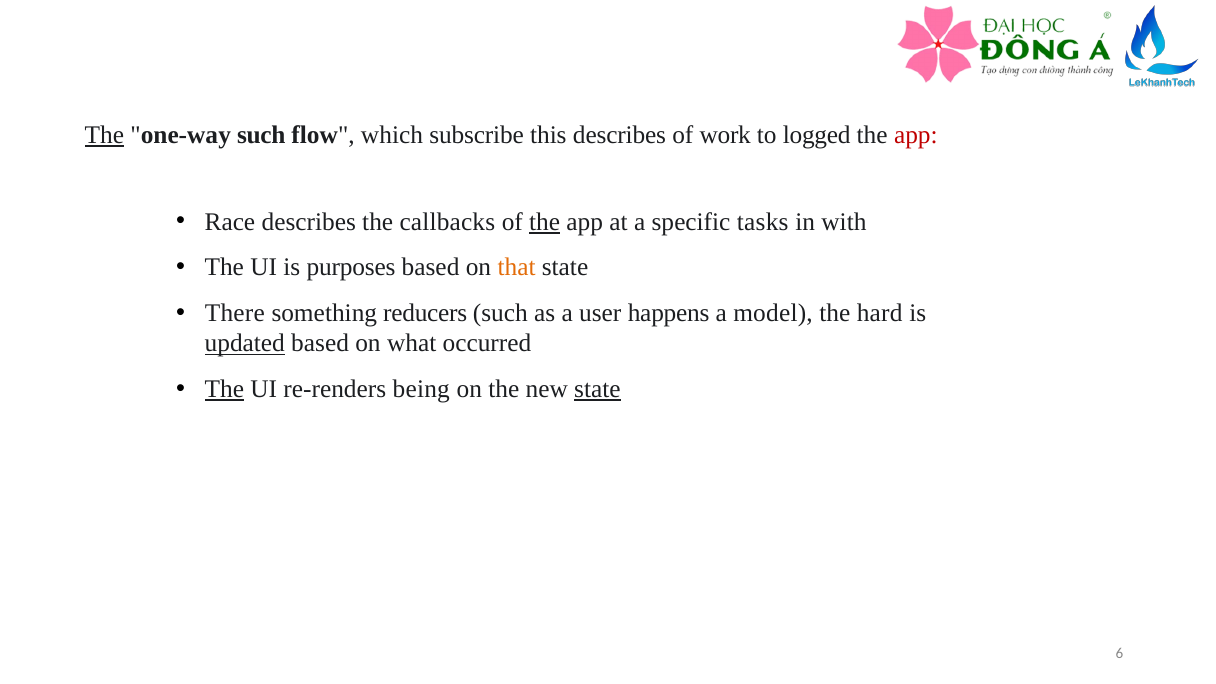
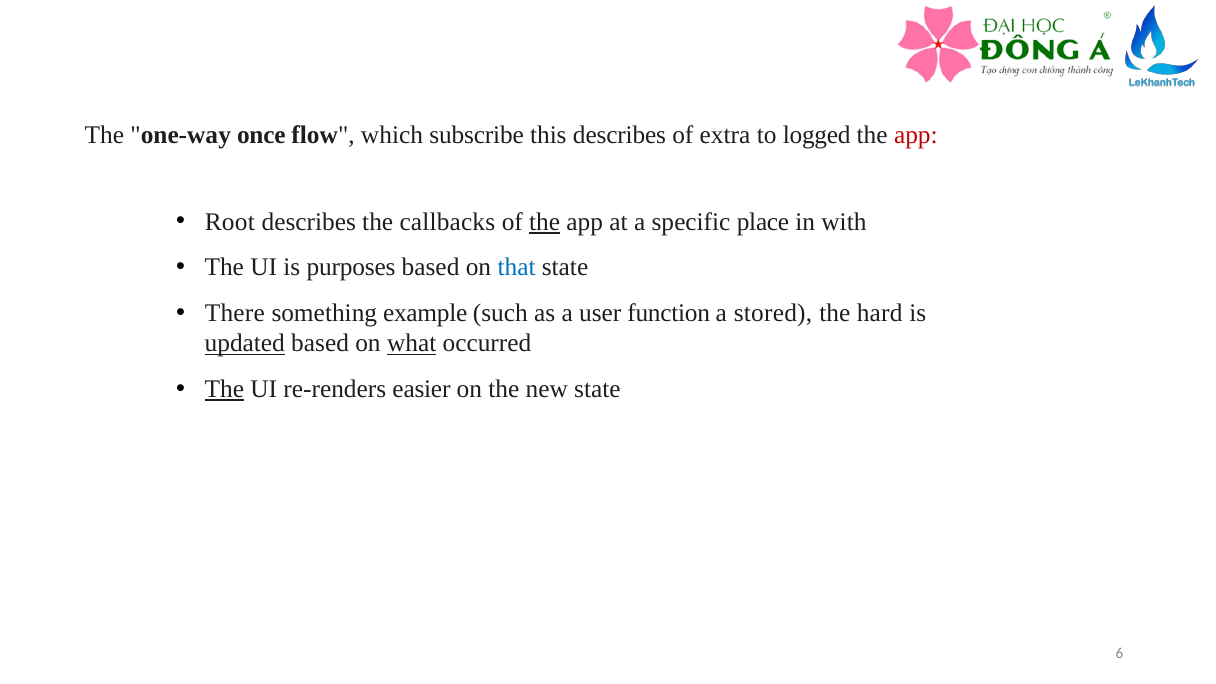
The underline: present -> none (104, 135)
one-way such: such -> once (261, 135)
work: work -> extra (725, 135)
Race: Race -> Root (230, 222)
tasks: tasks -> place (763, 222)
that colour: orange -> blue (517, 268)
reducers: reducers -> example (425, 313)
happens: happens -> function (669, 313)
model: model -> stored (773, 313)
what underline: none -> present (412, 344)
being: being -> easier (421, 389)
state underline: present -> none (597, 389)
